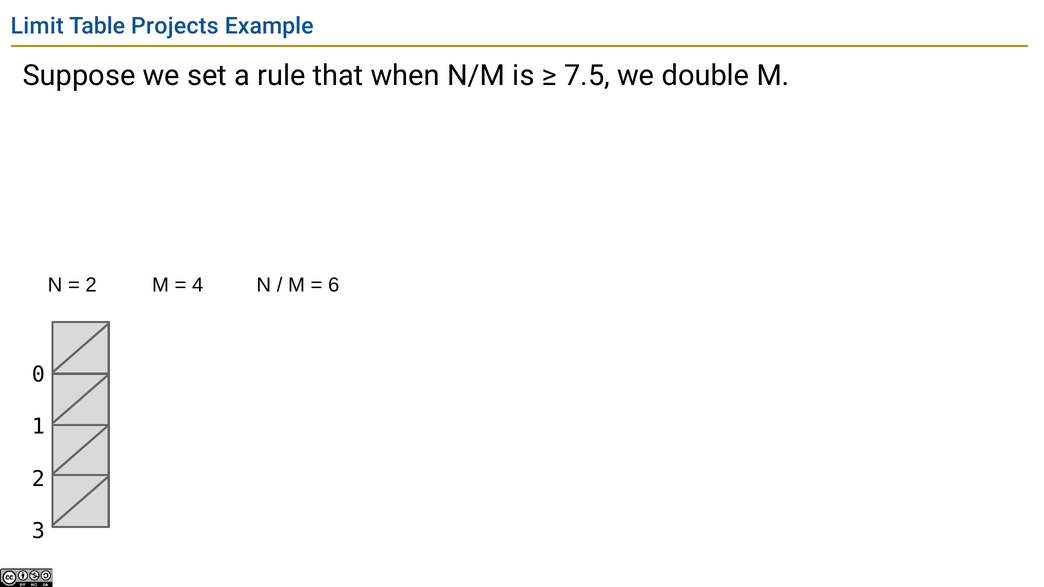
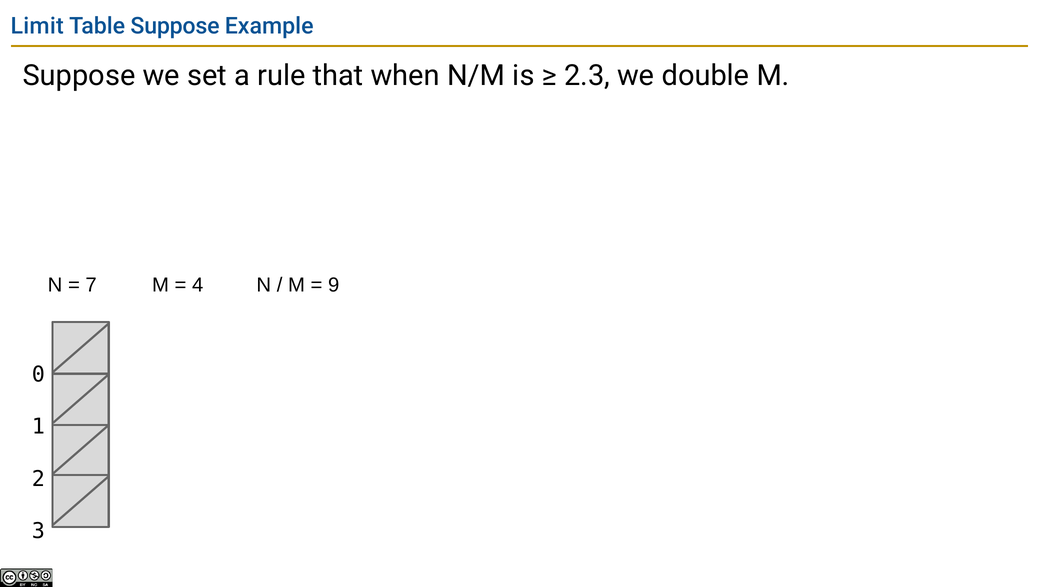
Table Projects: Projects -> Suppose (175, 26)
7.5: 7.5 -> 2.3 (587, 76)
2: 2 -> 7 (91, 285)
6: 6 -> 9 (334, 285)
